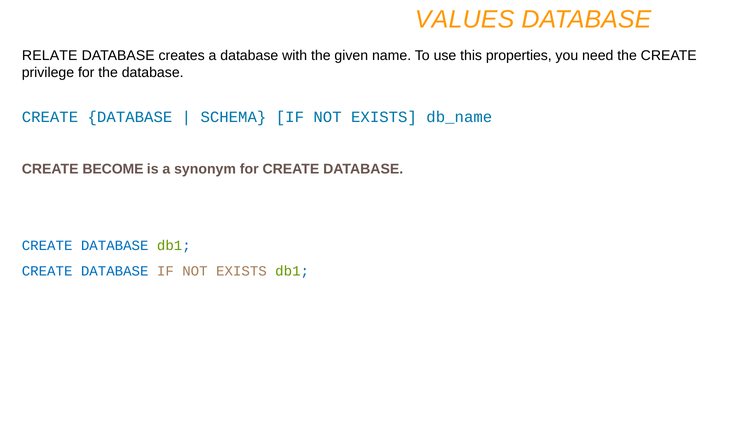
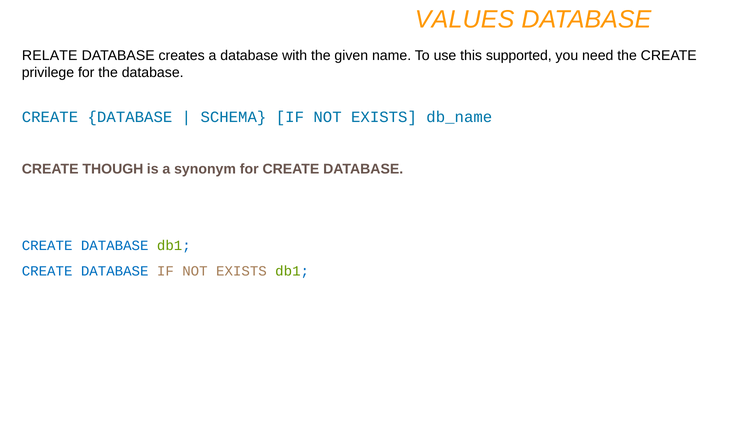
properties: properties -> supported (519, 55)
BECOME: BECOME -> THOUGH (113, 169)
